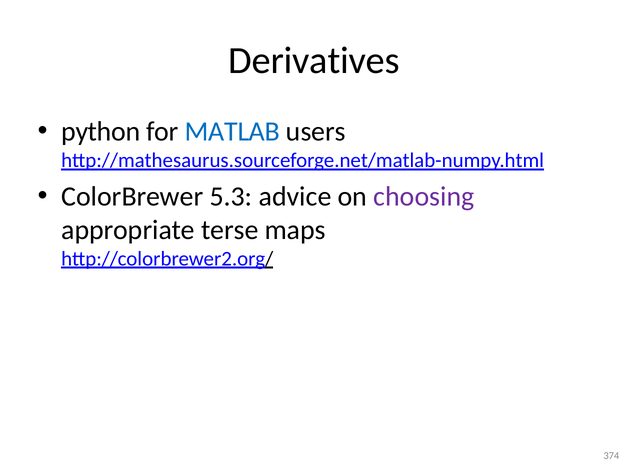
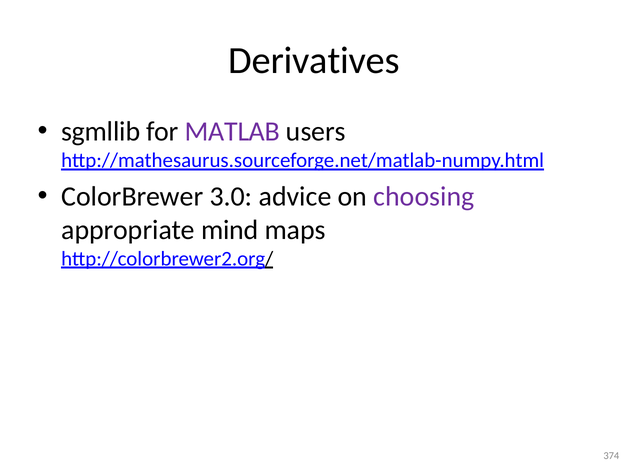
python: python -> sgmllib (101, 132)
MATLAB colour: blue -> purple (232, 132)
5.3: 5.3 -> 3.0 (231, 196)
terse: terse -> mind (230, 230)
